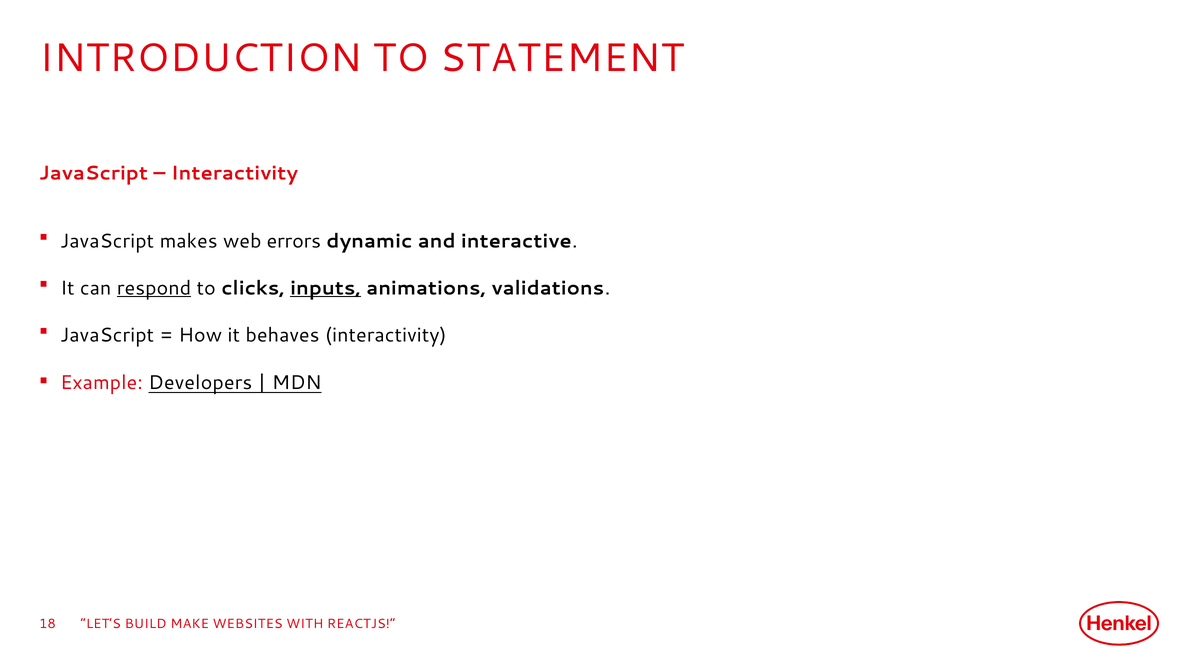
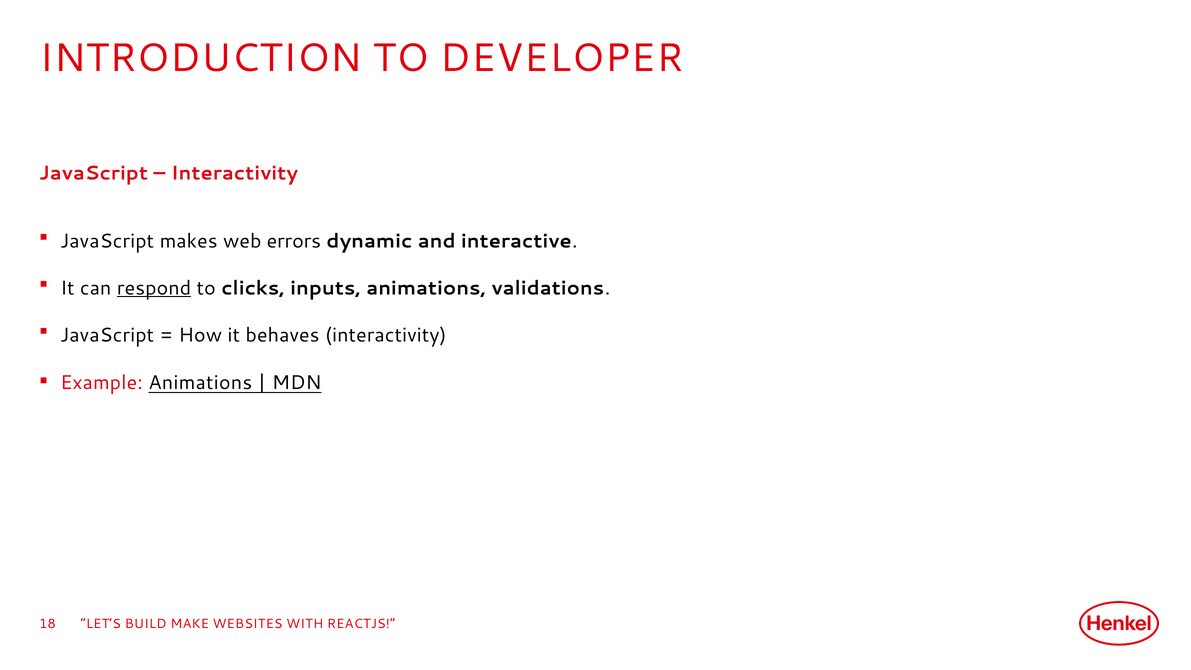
STATEMENT: STATEMENT -> DEVELOPER (562, 58)
inputs underline: present -> none (326, 288)
Example Developers: Developers -> Animations (200, 383)
